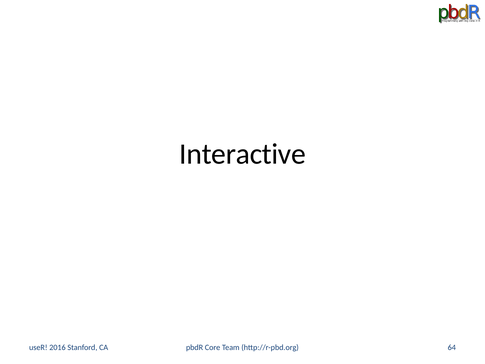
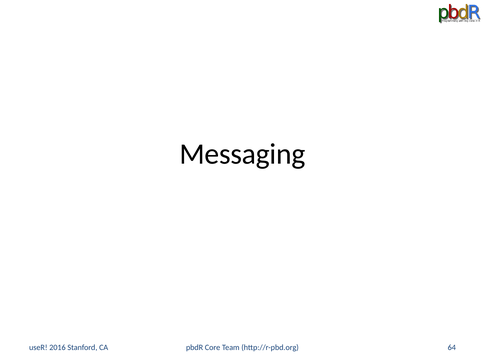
Interactive: Interactive -> Messaging (243, 154)
